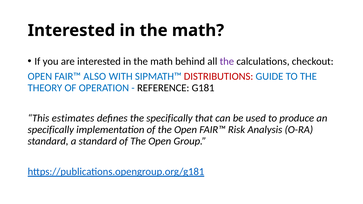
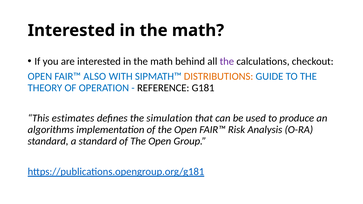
DISTRIBUTIONS colour: red -> orange (219, 77)
the specifically: specifically -> simulation (169, 118)
specifically: specifically -> algorithms (51, 130)
